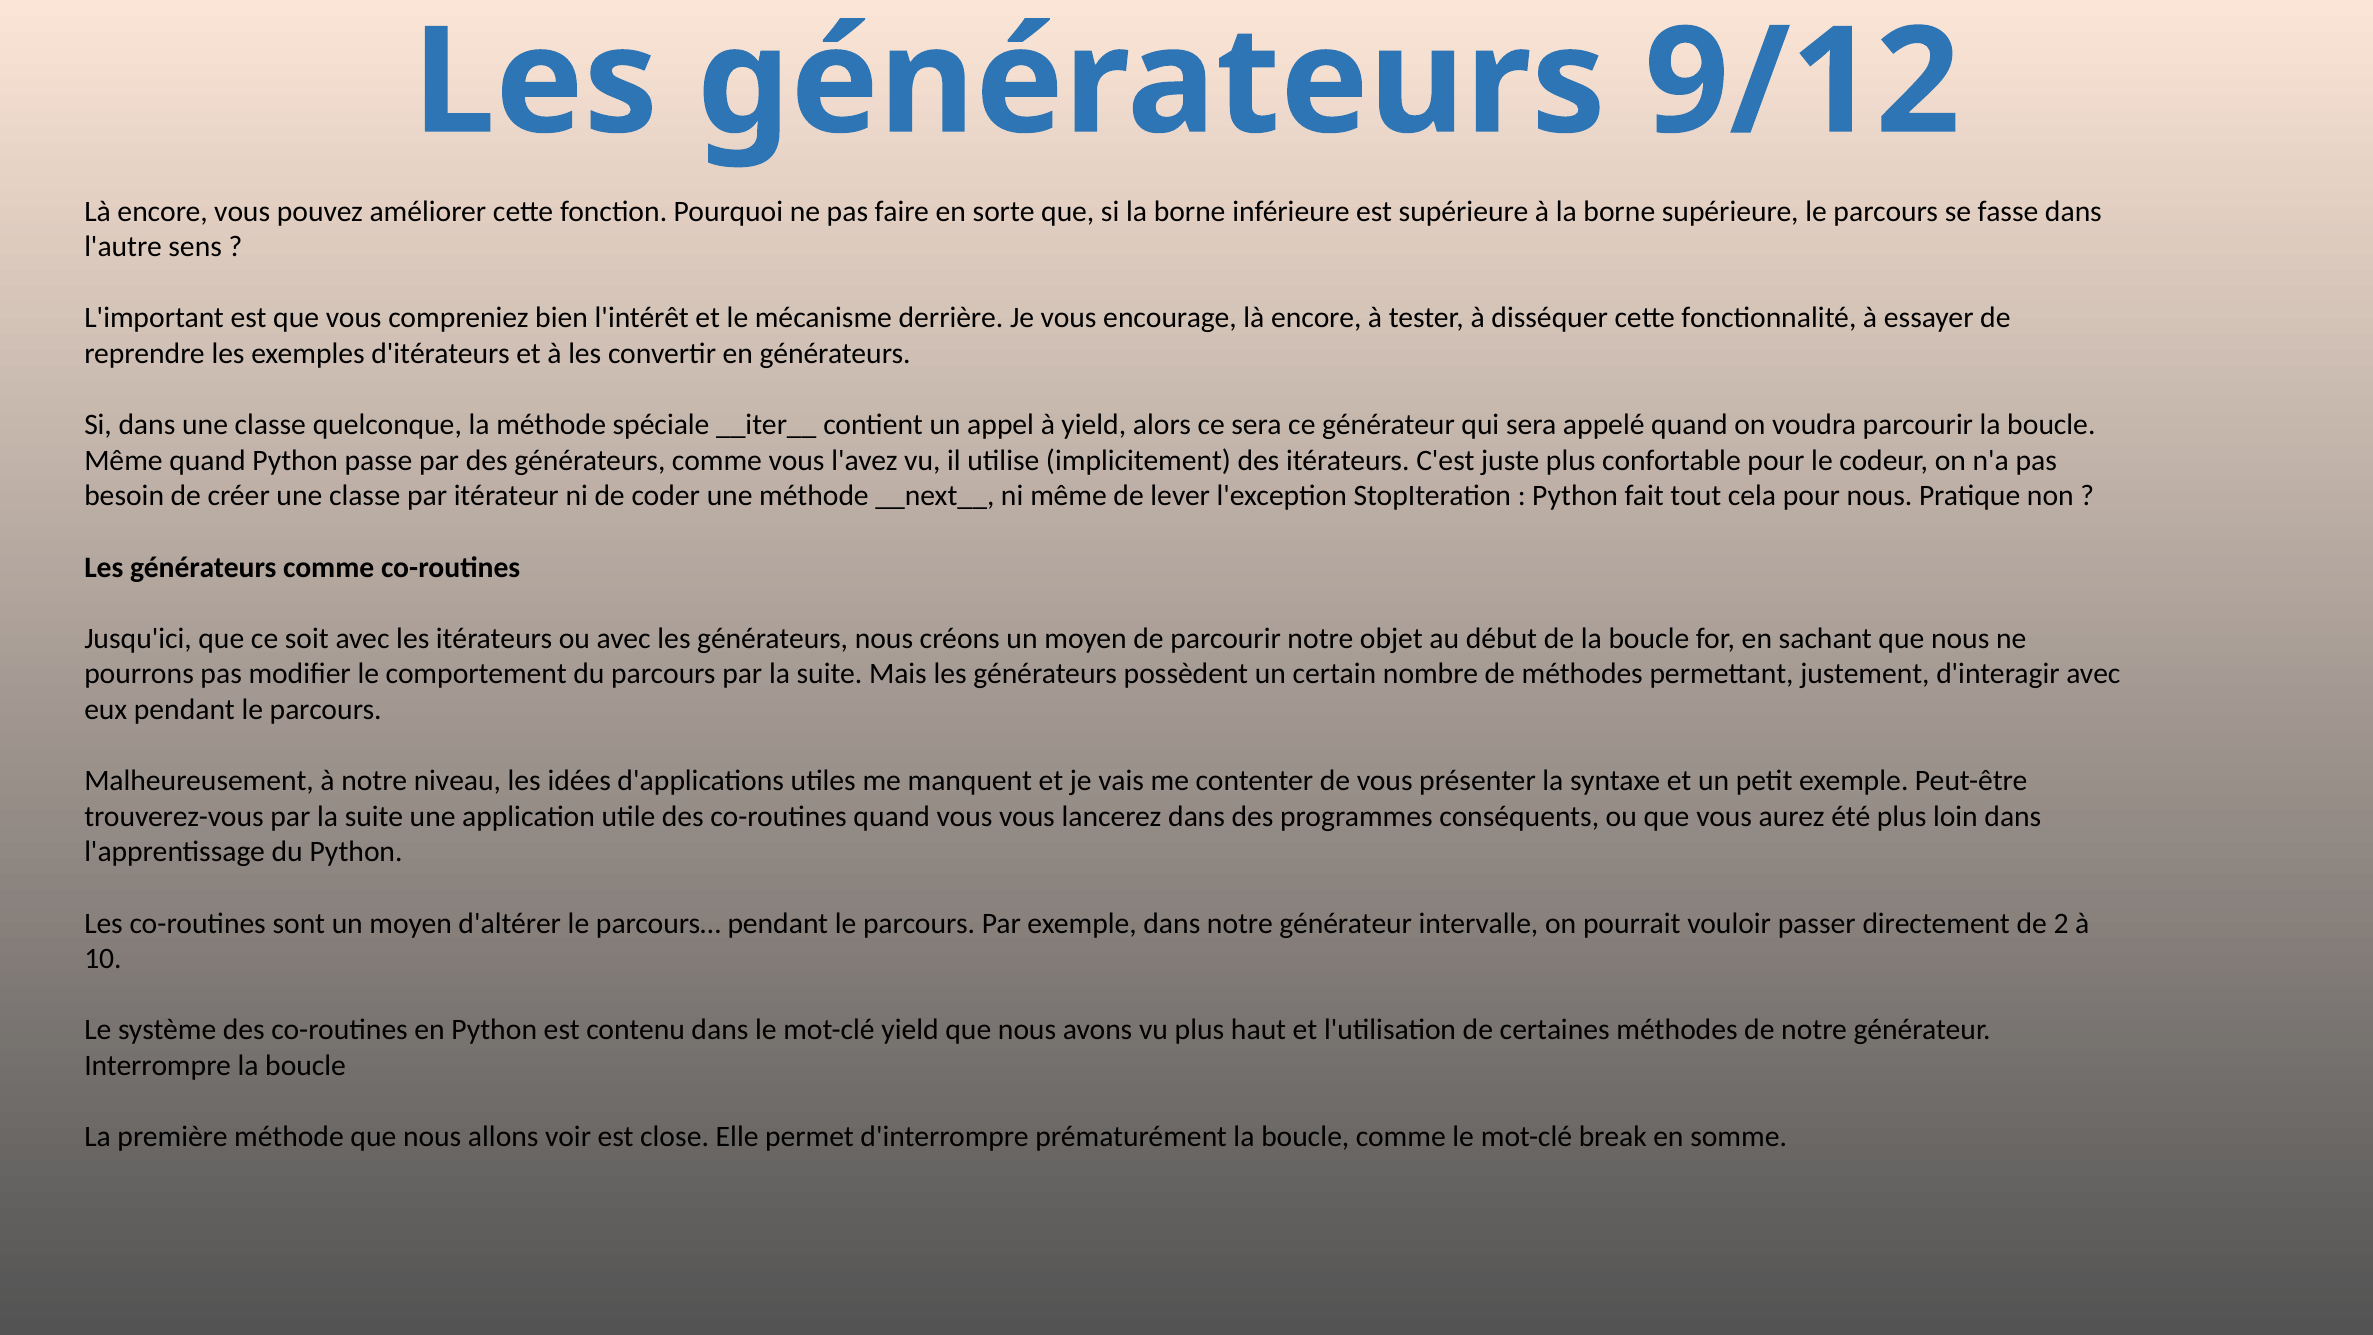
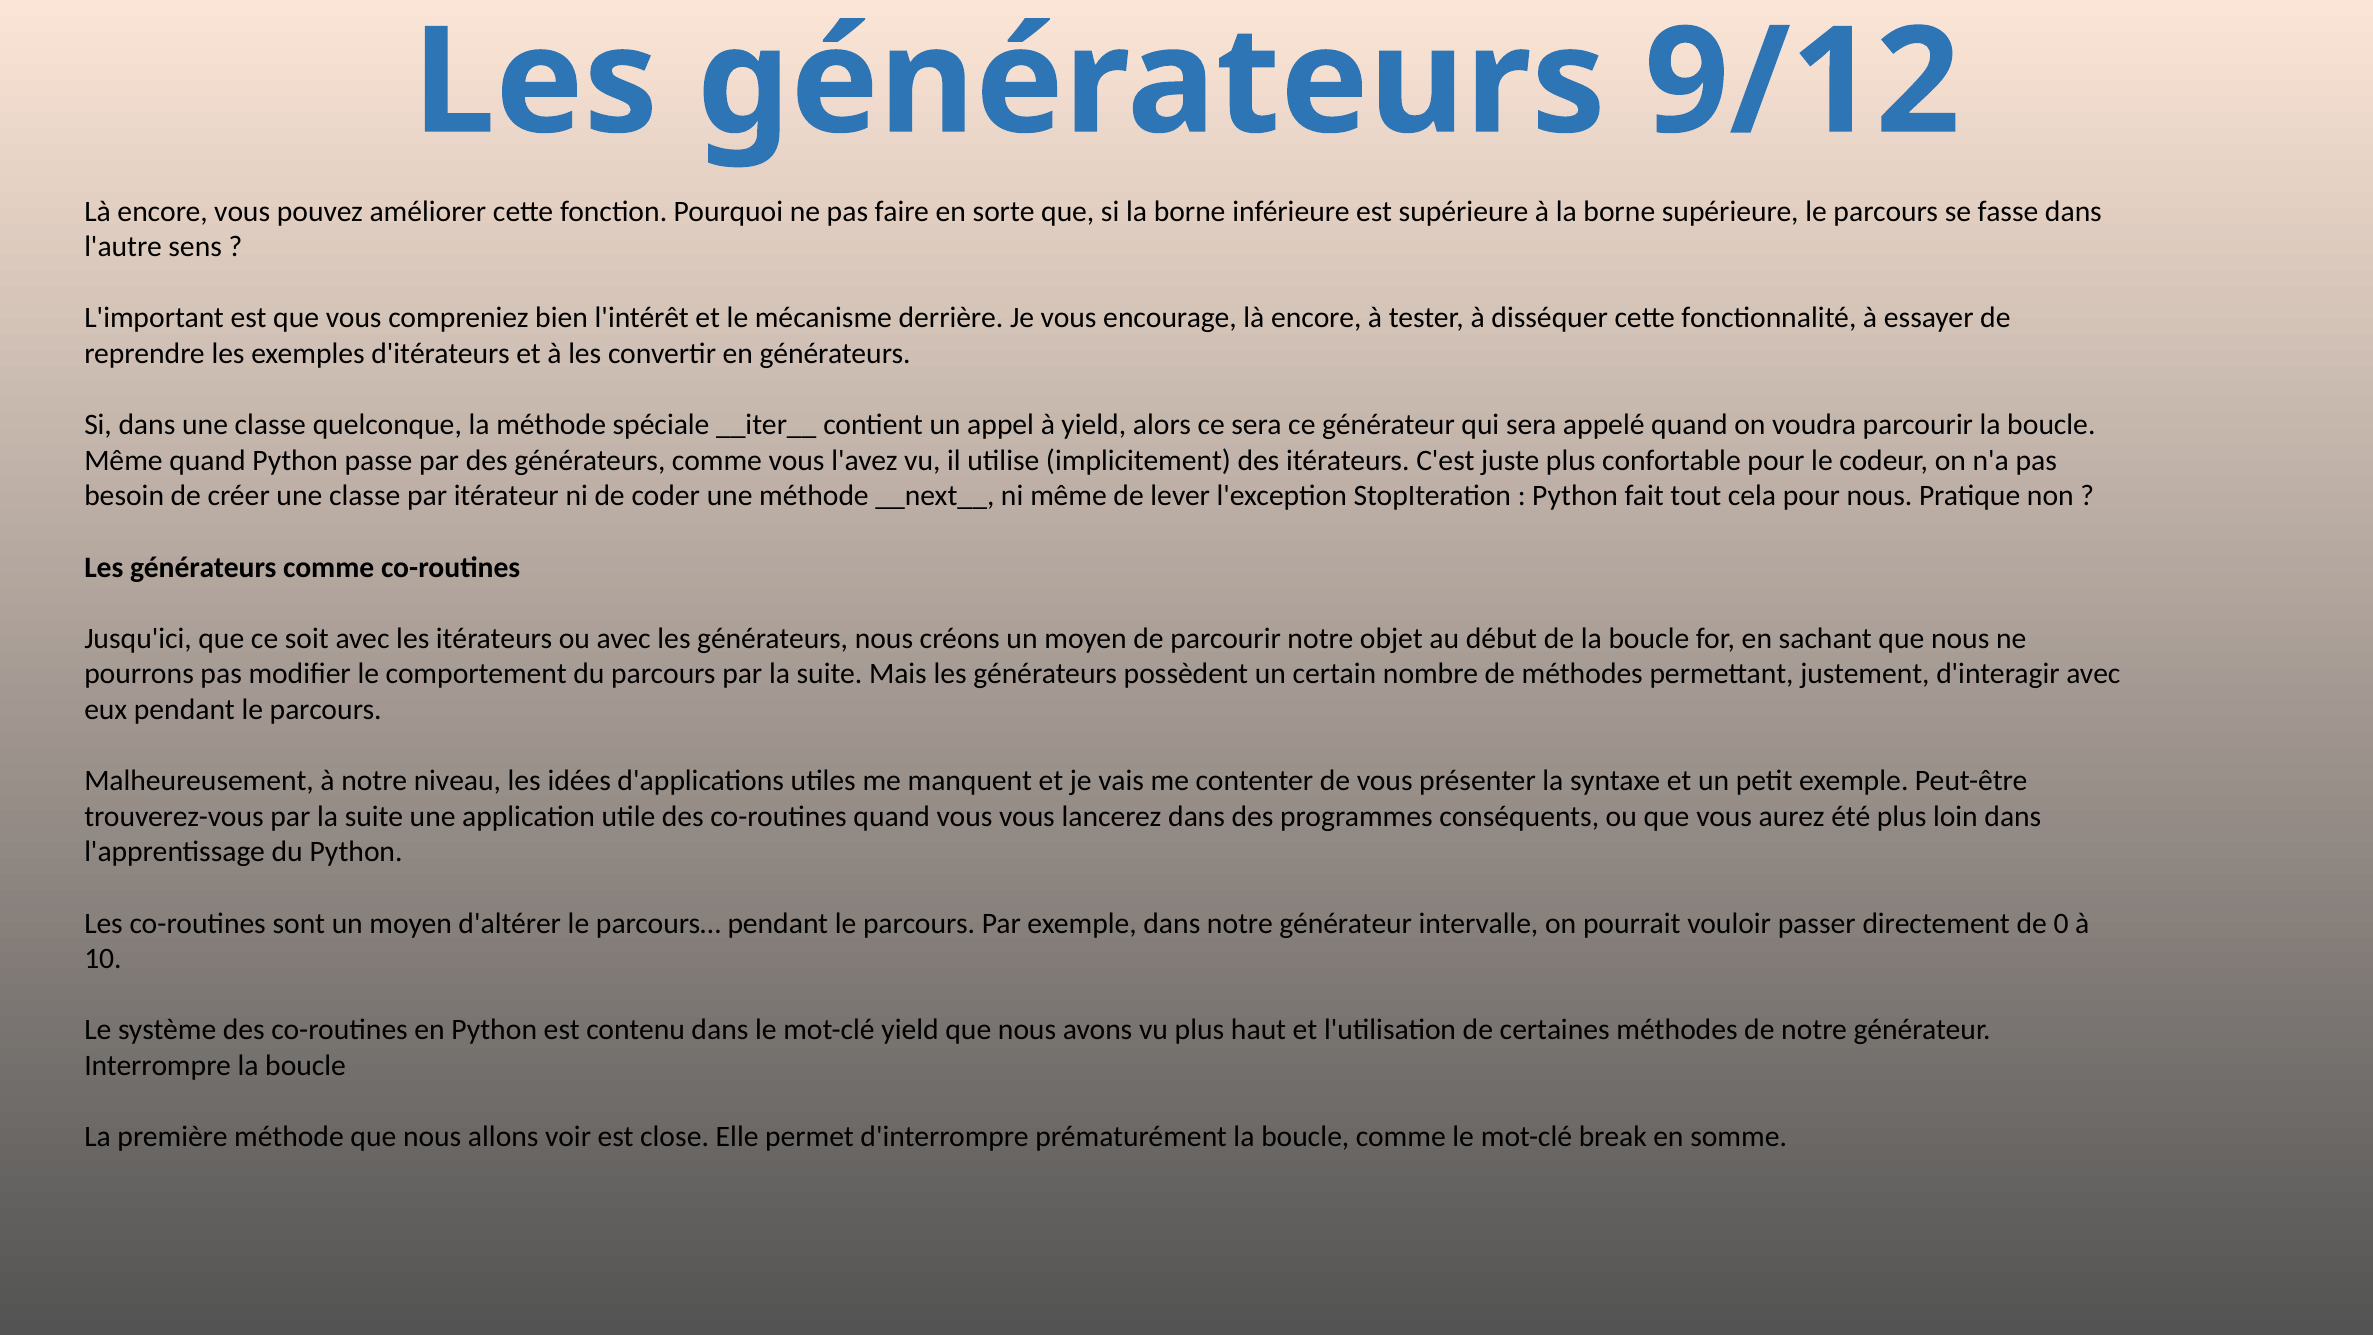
2: 2 -> 0 (2061, 923)
